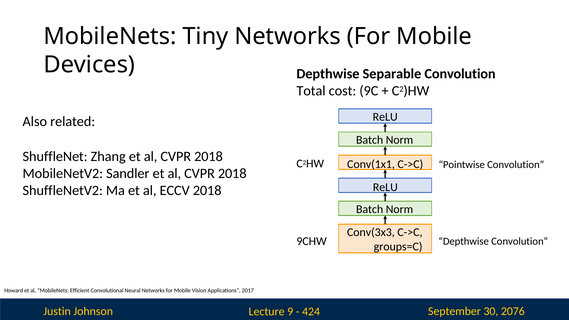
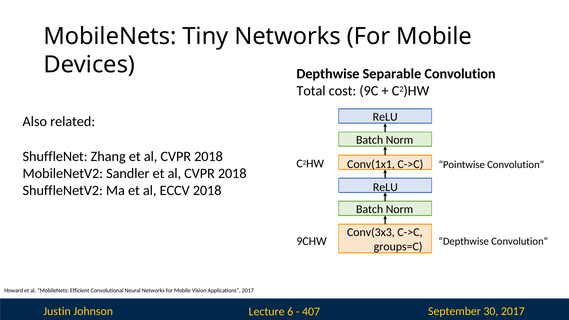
9: 9 -> 6 (290, 312)
424: 424 -> 407 (311, 312)
30 2076: 2076 -> 2017 (513, 311)
